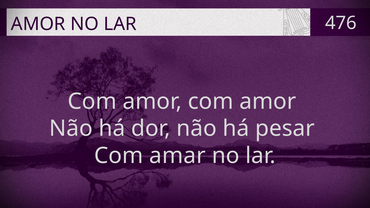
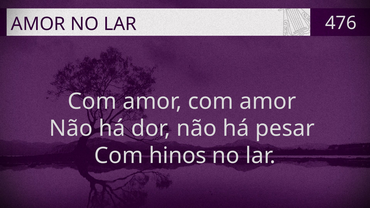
amar: amar -> hinos (178, 156)
